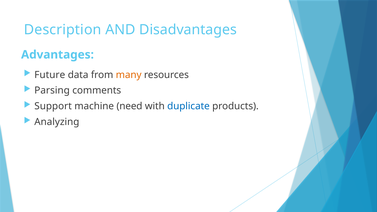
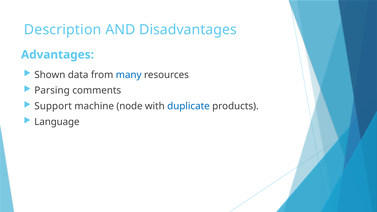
Future: Future -> Shown (50, 75)
many colour: orange -> blue (129, 75)
need: need -> node (129, 106)
Analyzing: Analyzing -> Language (57, 122)
